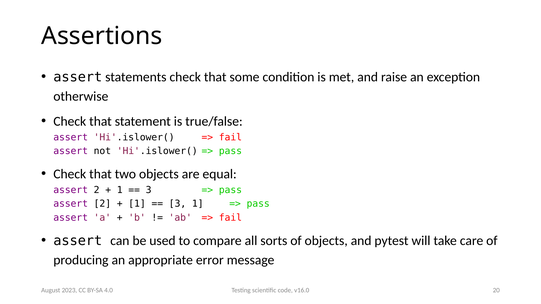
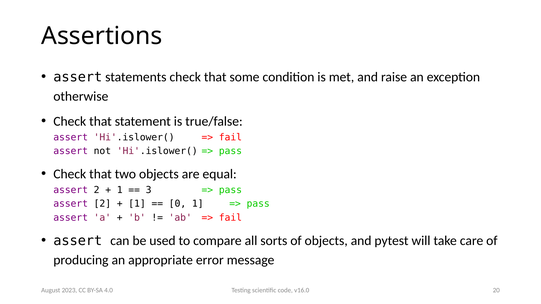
3: 3 -> 0 (177, 204)
